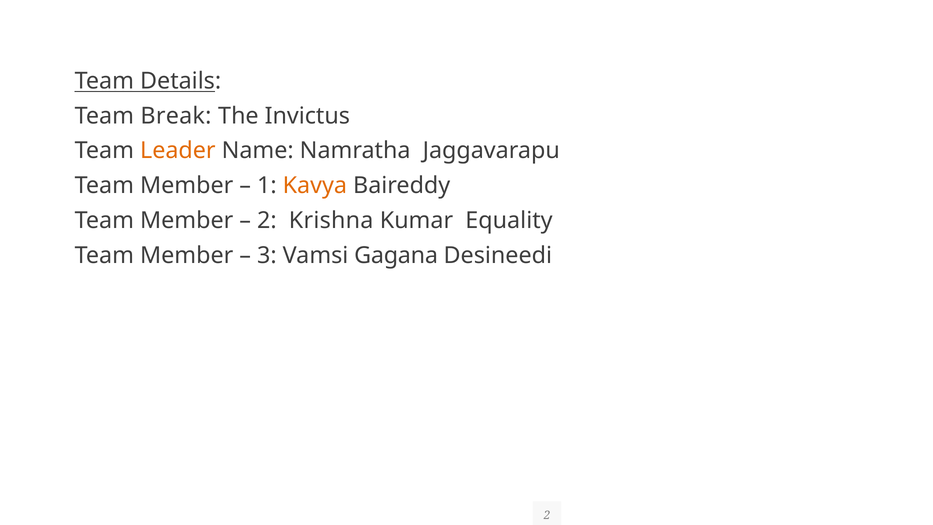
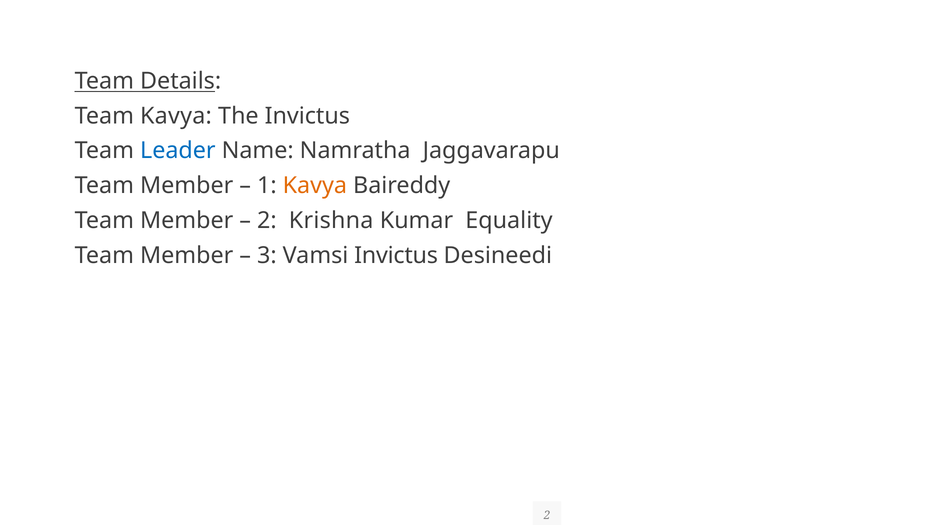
Team Break: Break -> Kavya (176, 116)
Leader colour: orange -> blue (178, 151)
Vamsi Gagana: Gagana -> Invictus (396, 255)
